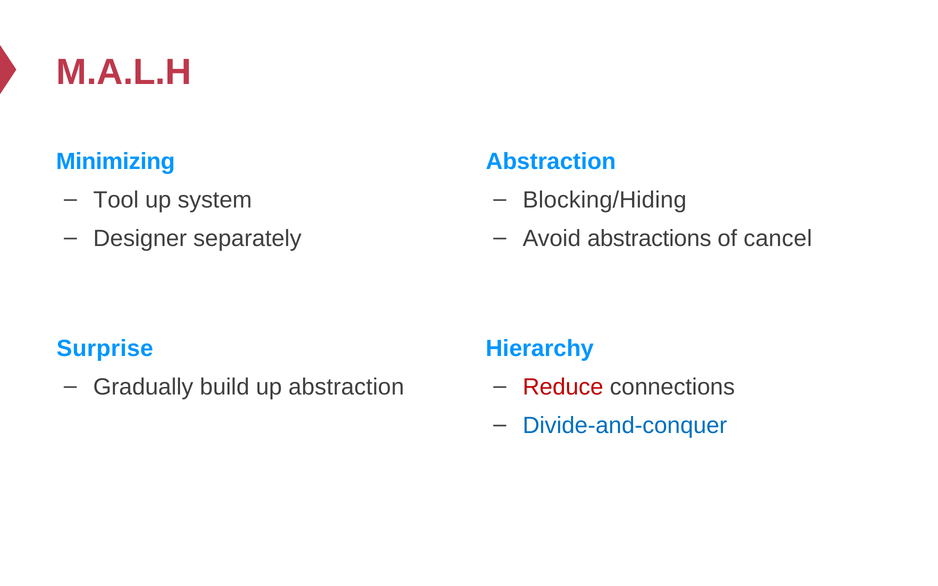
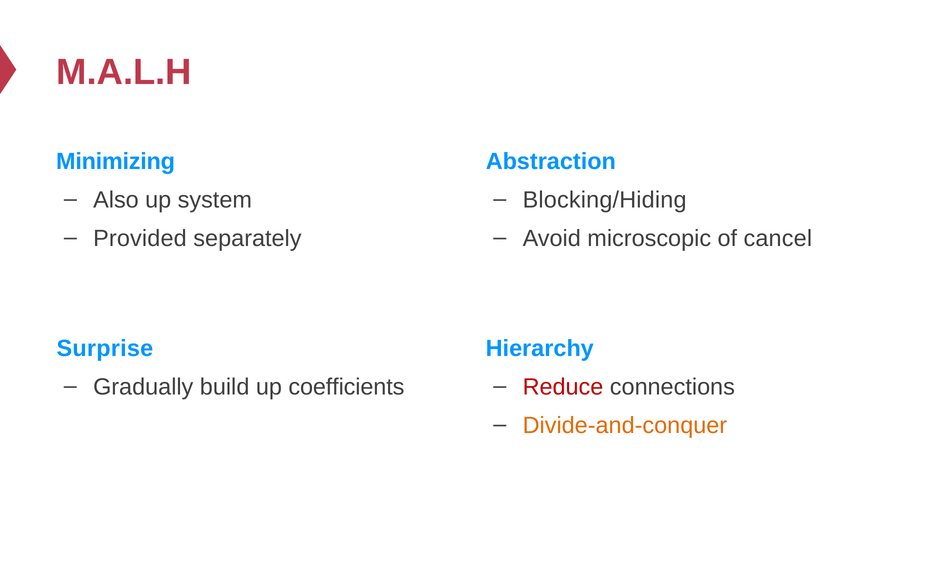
Tool: Tool -> Also (116, 200)
Designer: Designer -> Provided (140, 238)
abstractions: abstractions -> microscopic (649, 238)
up abstraction: abstraction -> coefficients (346, 387)
Divide-and-conquer colour: blue -> orange (625, 426)
